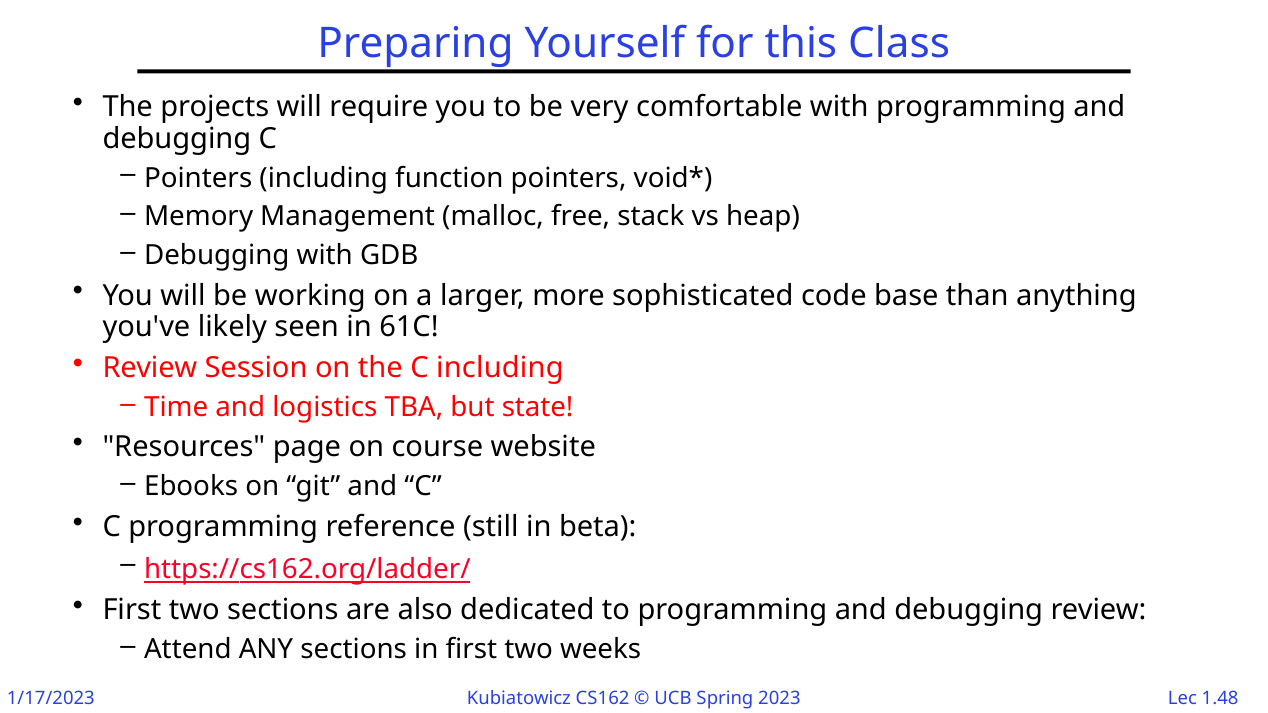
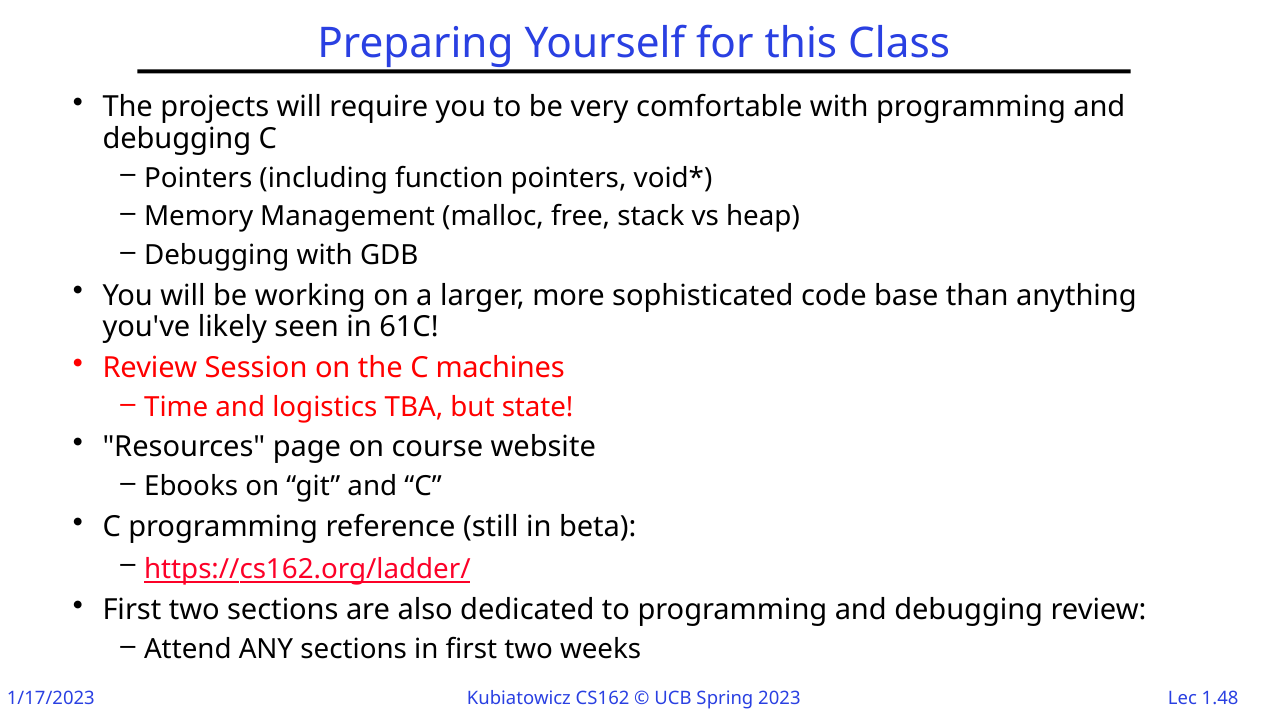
C including: including -> machines (500, 368)
